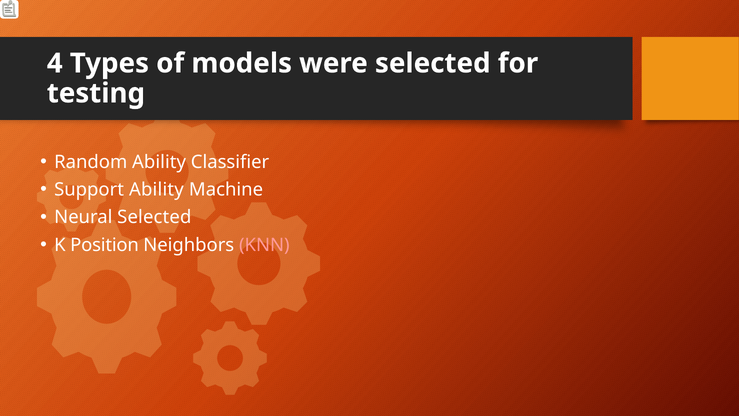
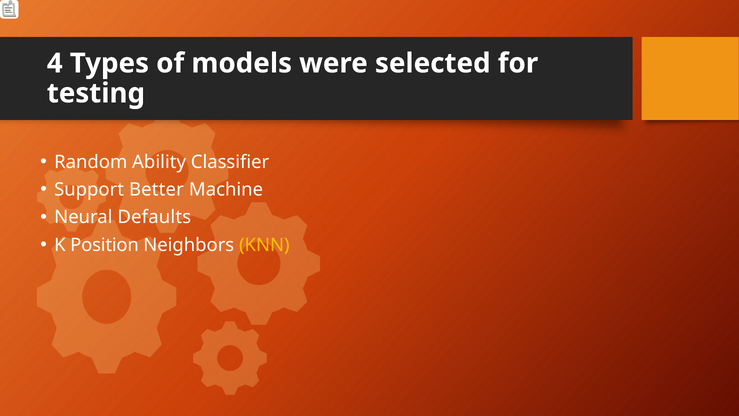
Support Ability: Ability -> Better (156, 189)
Neural Selected: Selected -> Defaults (154, 217)
KNN colour: pink -> yellow (264, 245)
